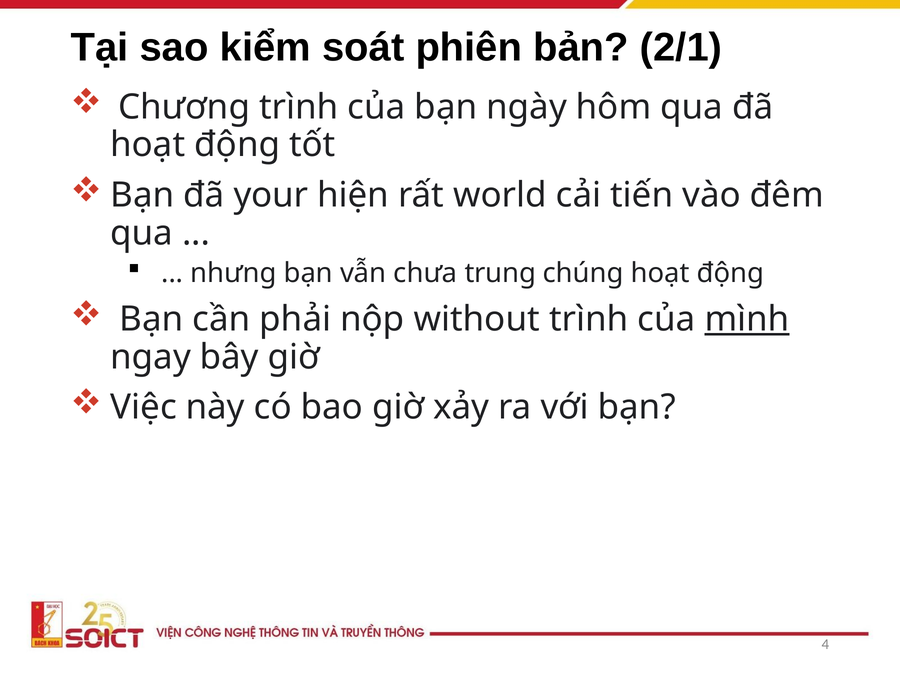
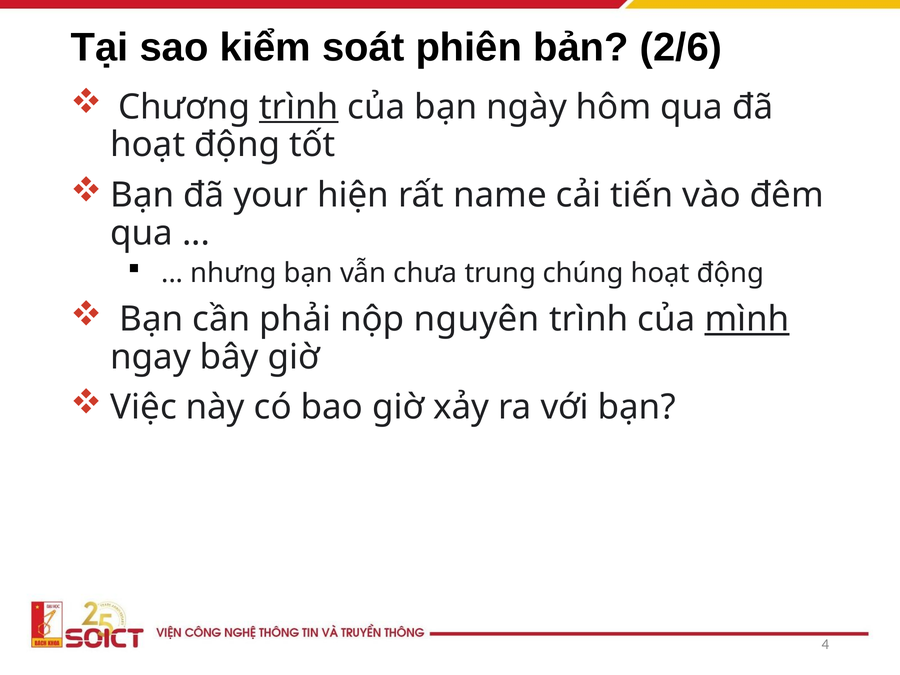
2/1: 2/1 -> 2/6 (681, 47)
trình underline: none -> present (299, 107)
world: world -> name (500, 195)
without: without -> nguyên (477, 319)
